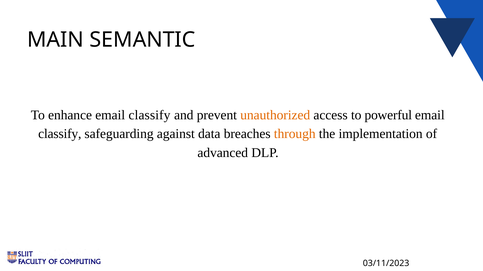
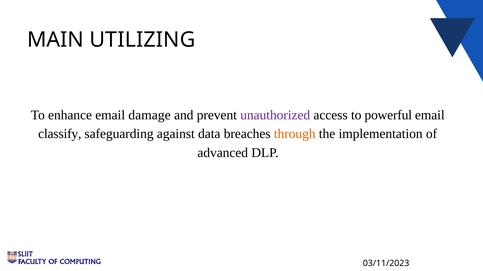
SEMANTIC: SEMANTIC -> UTILIZING (142, 40)
enhance email classify: classify -> damage (150, 115)
unauthorized colour: orange -> purple (275, 115)
